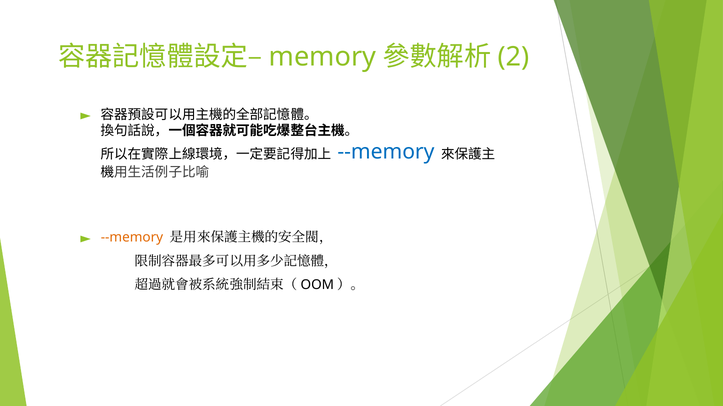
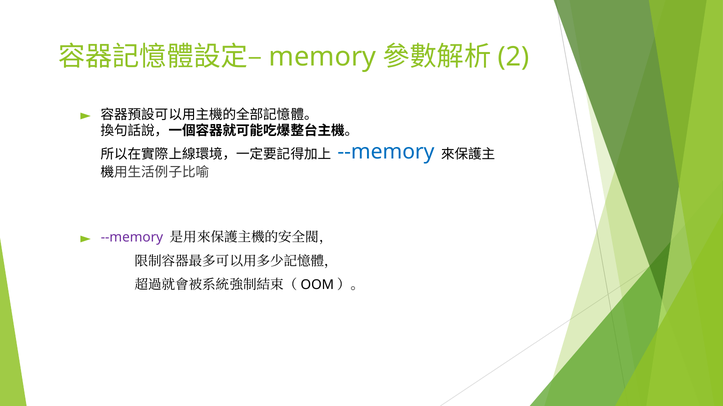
--memory colour: orange -> purple (132, 238)
